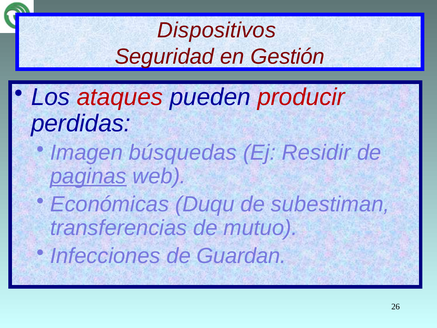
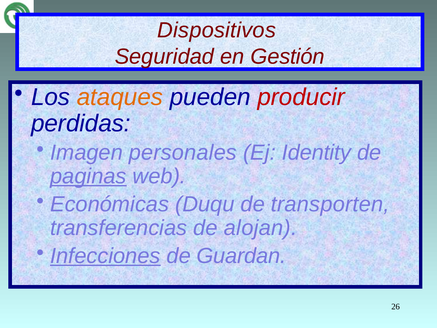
ataques colour: red -> orange (120, 97)
búsquedas: búsquedas -> personales (183, 153)
Residir: Residir -> Identity (316, 153)
subestiman: subestiman -> transporten (330, 204)
mutuo: mutuo -> alojan (260, 228)
Infecciones underline: none -> present (105, 256)
